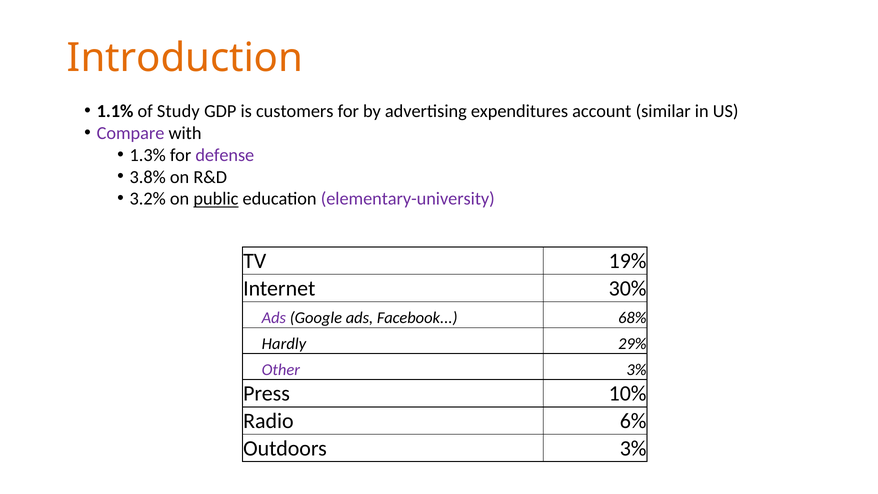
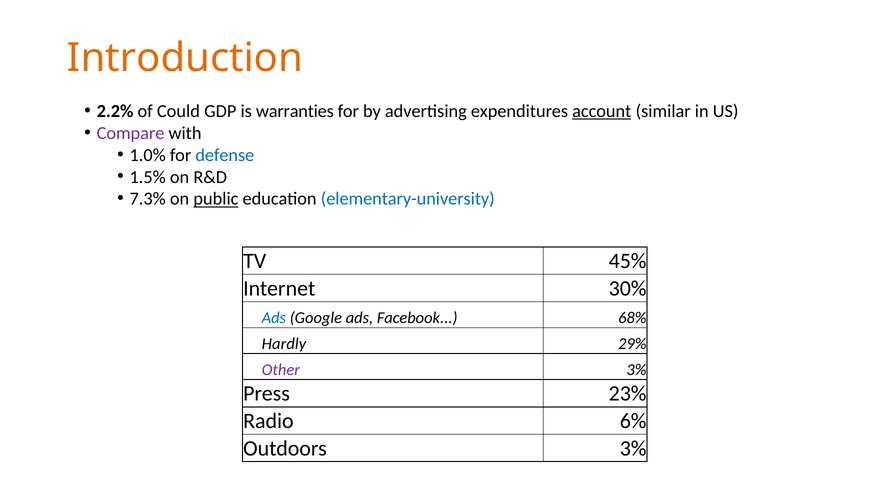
1.1%: 1.1% -> 2.2% (115, 111)
Study: Study -> Could (178, 111)
customers: customers -> warranties (295, 111)
account underline: none -> present (602, 111)
1.3%: 1.3% -> 1.0% (148, 155)
defense colour: purple -> blue (225, 155)
3.8%: 3.8% -> 1.5% (148, 177)
3.2%: 3.2% -> 7.3% (148, 199)
elementary-university colour: purple -> blue (408, 199)
19%: 19% -> 45% (628, 261)
Ads colour: purple -> blue (274, 318)
10%: 10% -> 23% (628, 394)
